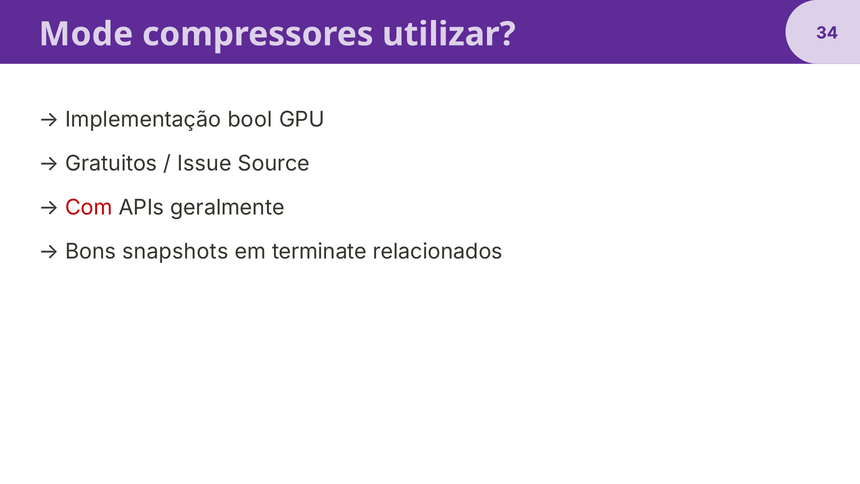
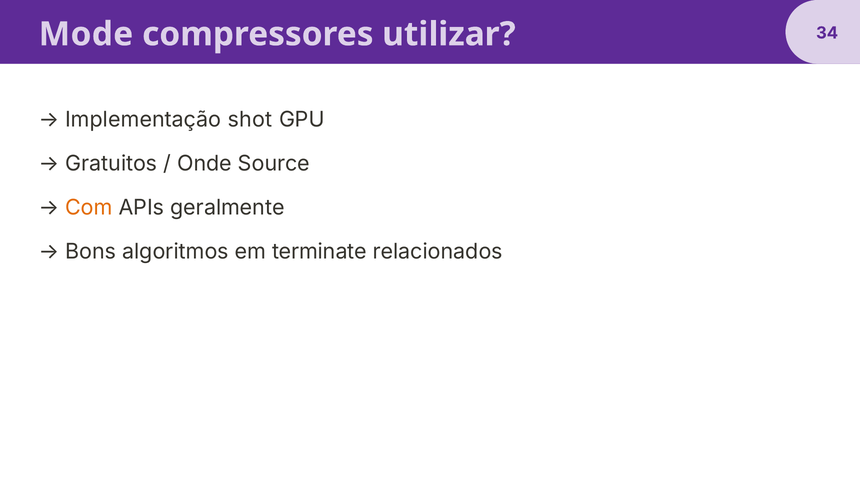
bool: bool -> shot (250, 120)
Issue: Issue -> Onde (205, 164)
Com colour: red -> orange (89, 208)
snapshots: snapshots -> algoritmos (175, 252)
